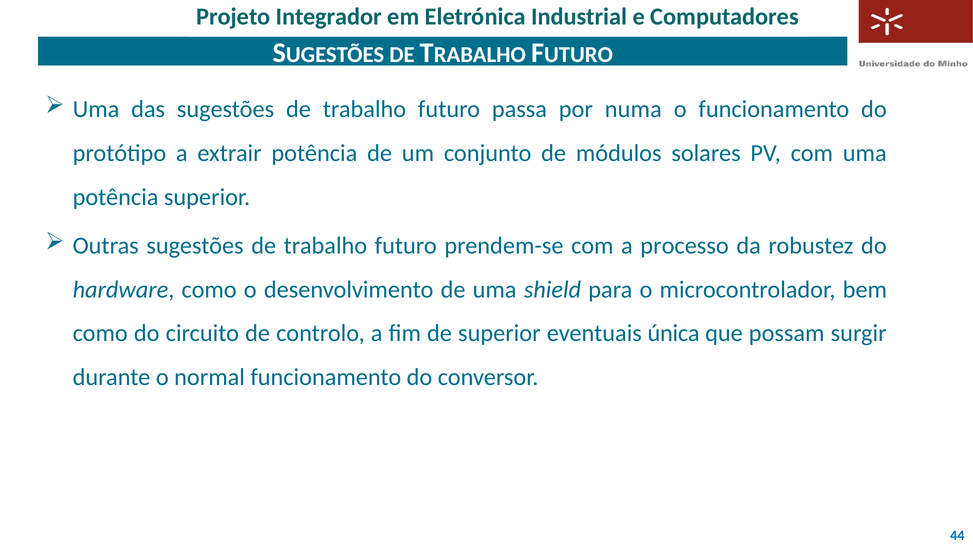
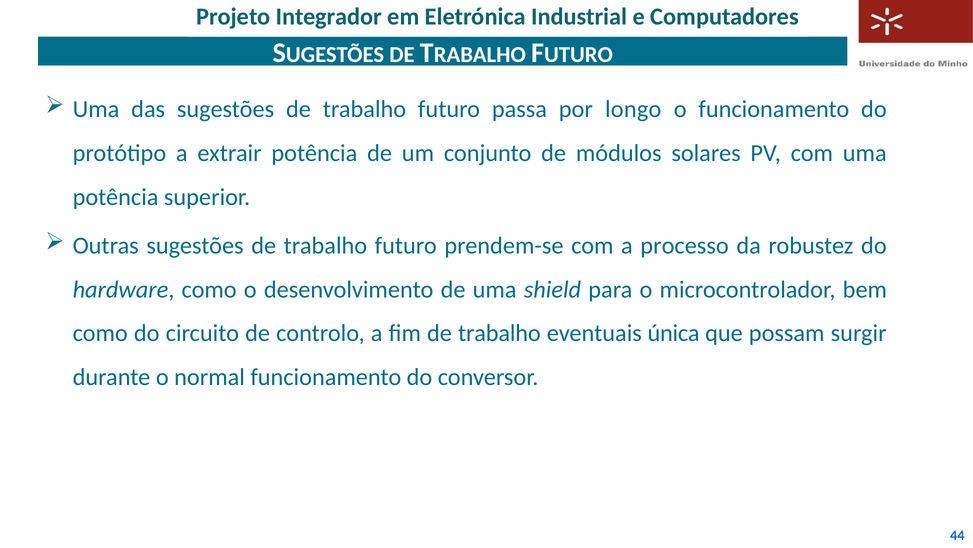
numa: numa -> longo (633, 109)
fim de superior: superior -> trabalho (499, 333)
